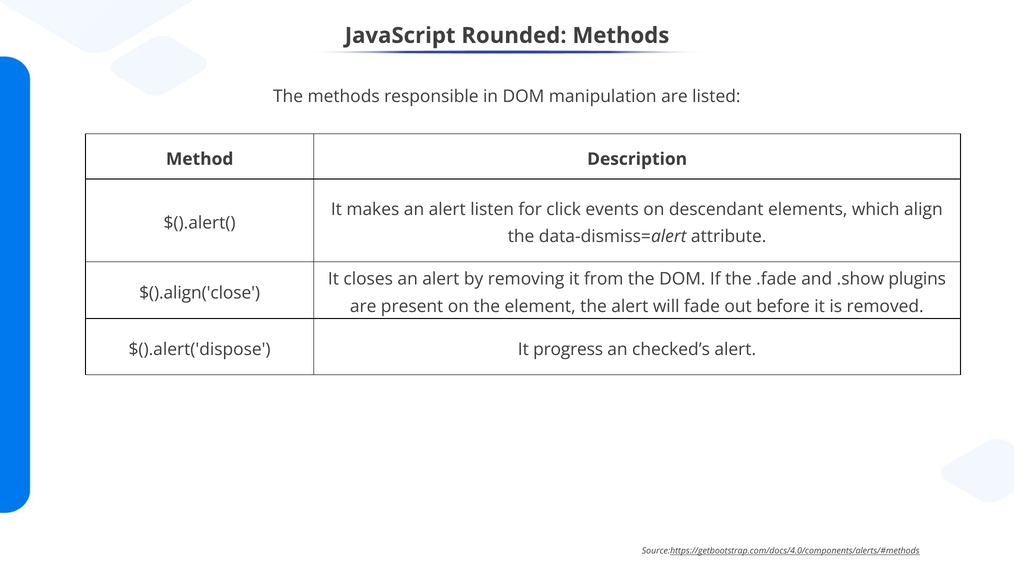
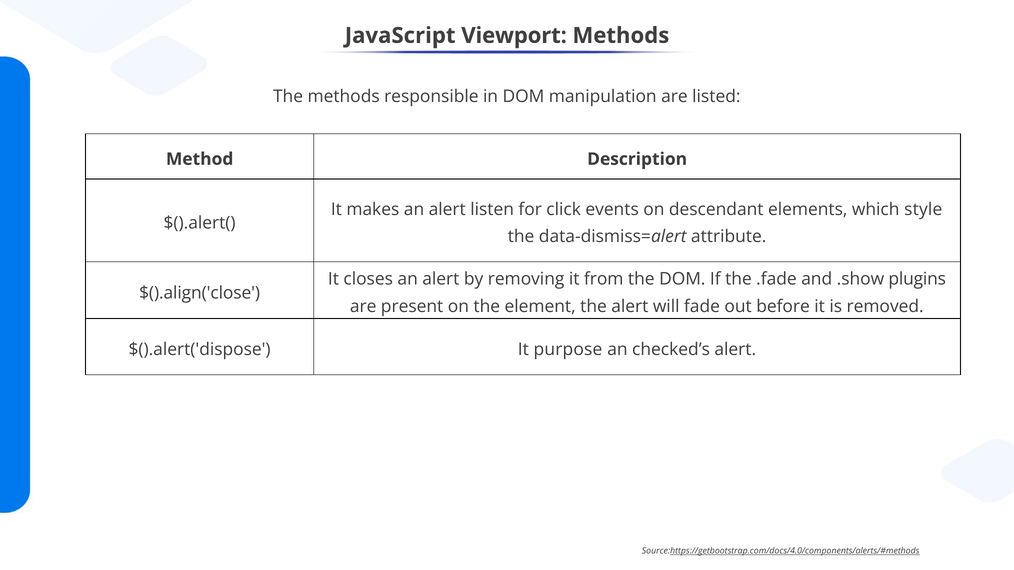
Rounded: Rounded -> Viewport (514, 36)
align: align -> style (923, 210)
progress: progress -> purpose (568, 350)
